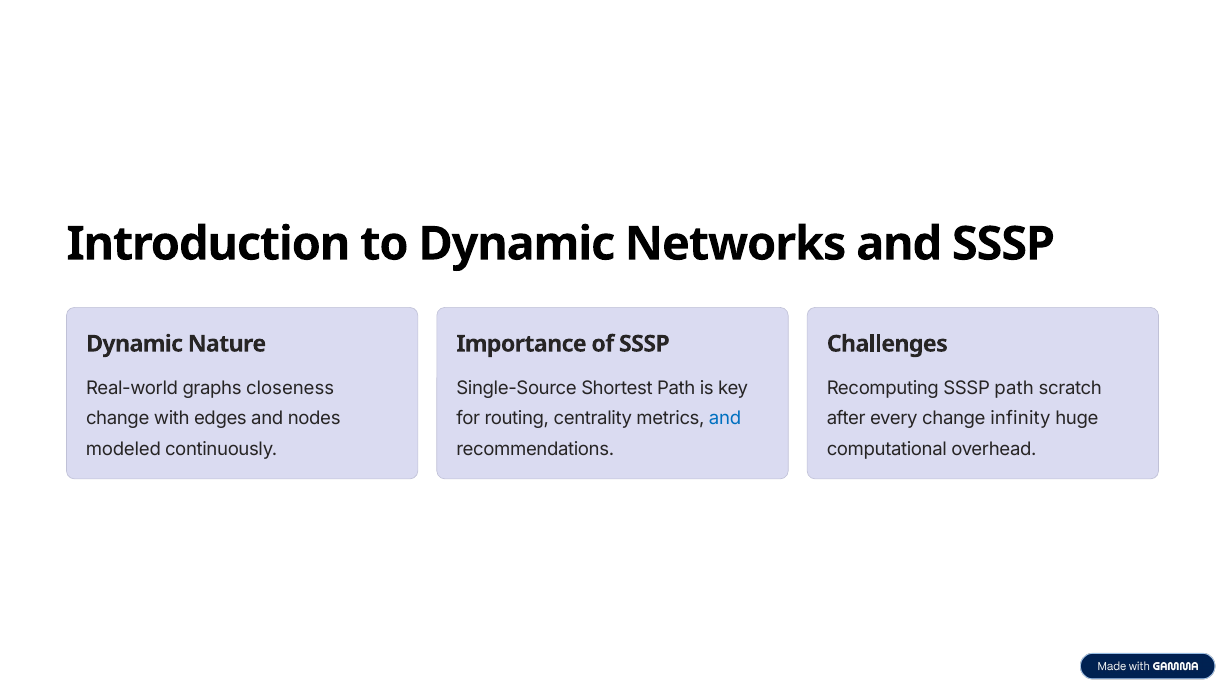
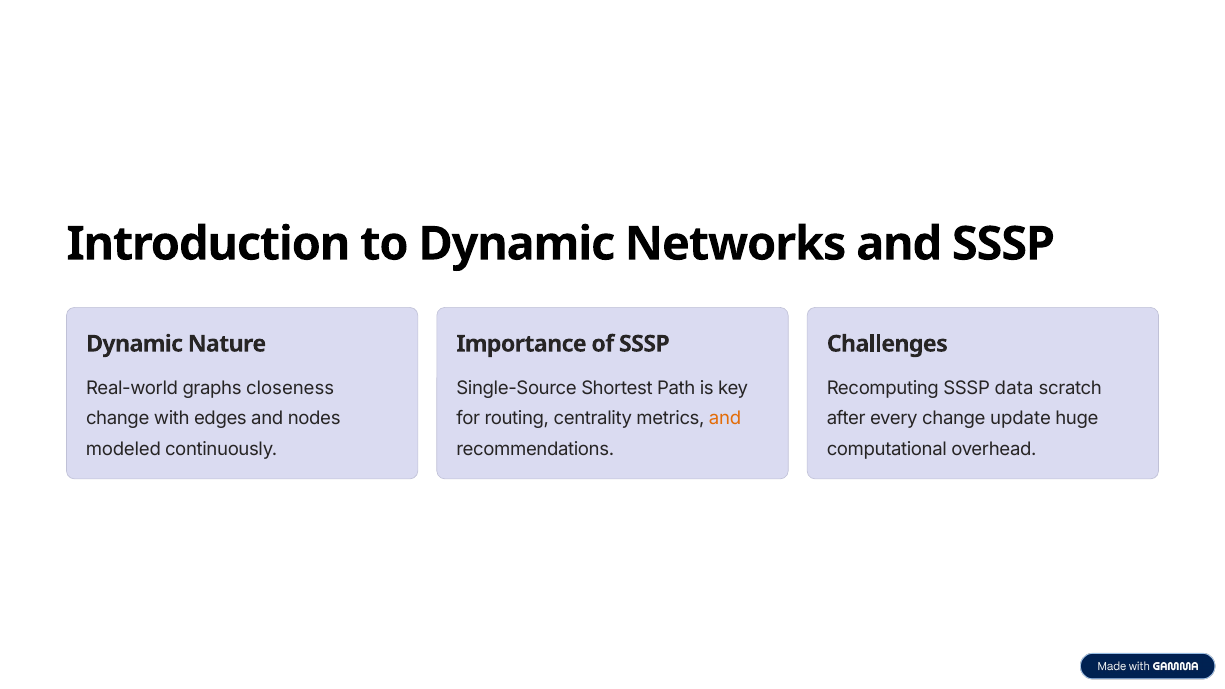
SSSP path: path -> data (1014, 389)
and colour: blue -> orange (725, 419)
infinity: infinity -> update (1021, 419)
